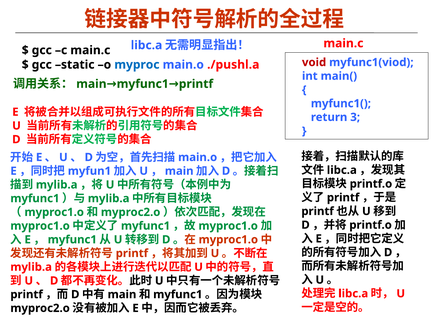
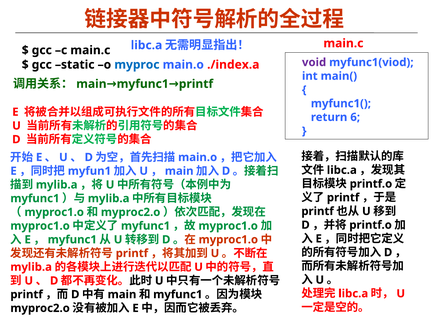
void colour: red -> purple (314, 62)
./pushl.a: ./pushl.a -> ./index.a (233, 65)
3: 3 -> 6 (355, 117)
